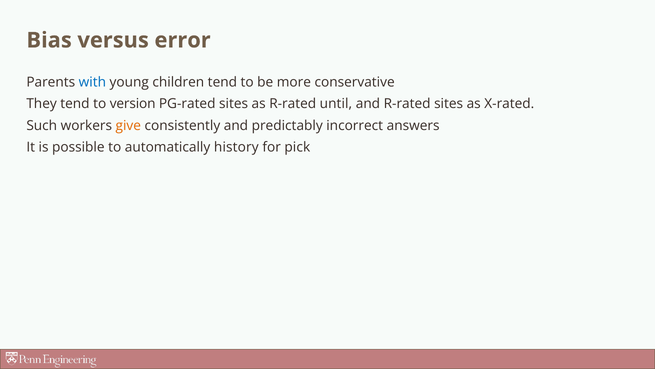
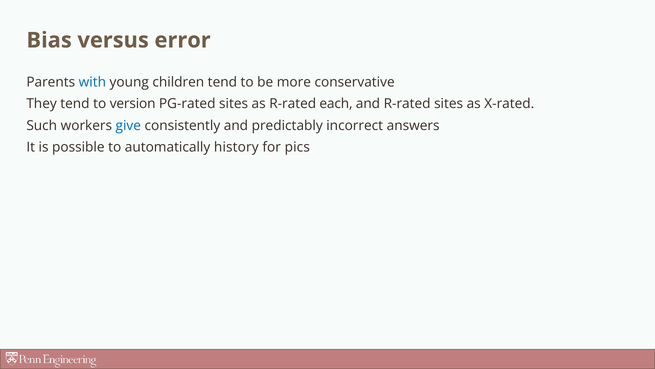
until: until -> each (336, 104)
give colour: orange -> blue (128, 125)
pick: pick -> pics (297, 147)
